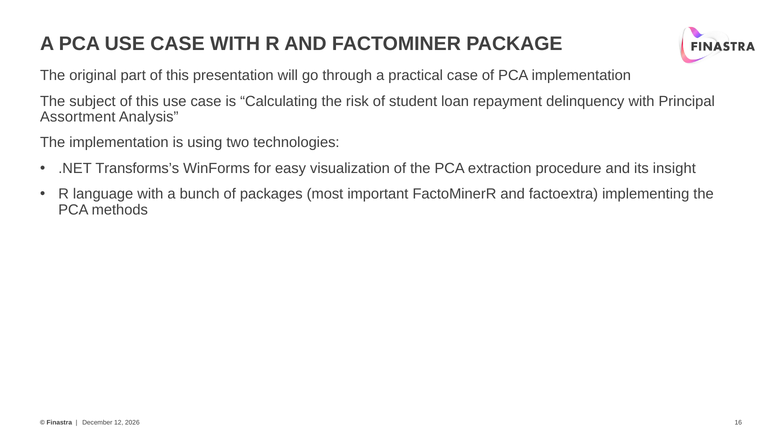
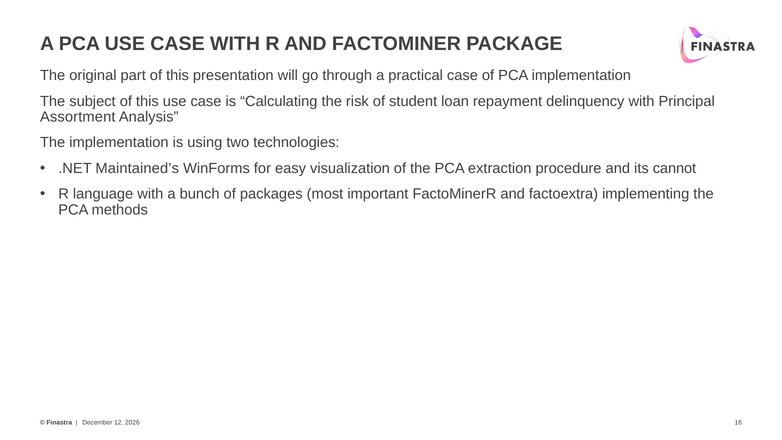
Transforms’s: Transforms’s -> Maintained’s (137, 168)
insight: insight -> cannot (674, 168)
